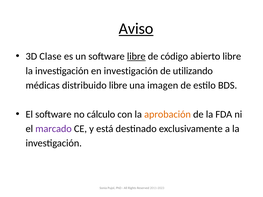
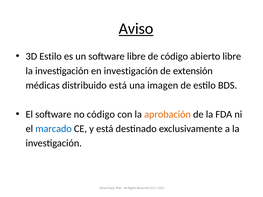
3D Clase: Clase -> Estilo (51, 56)
libre underline: present -> none (136, 56)
utilizando: utilizando -> extensión (193, 71)
distribuido libre: libre -> está (118, 85)
no cálculo: cálculo -> código (101, 114)
marcado colour: purple -> blue (54, 129)
